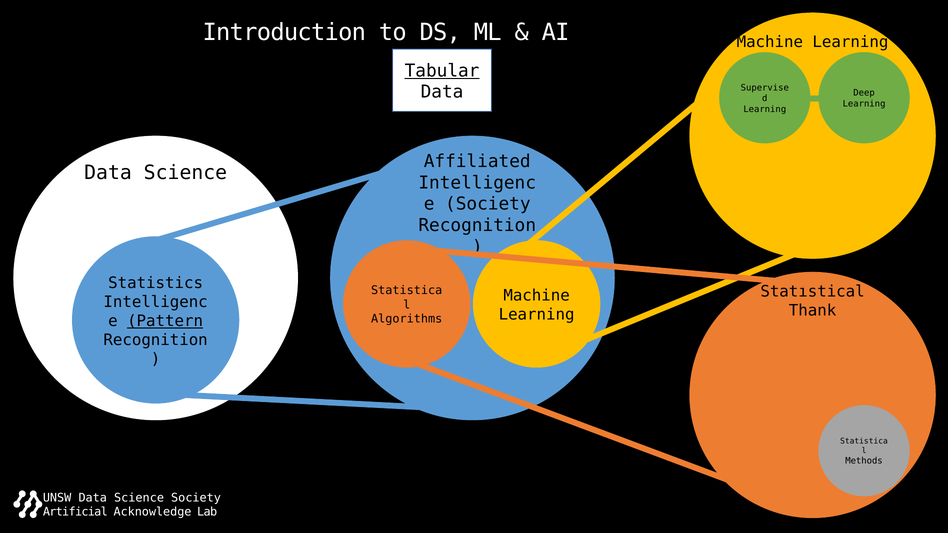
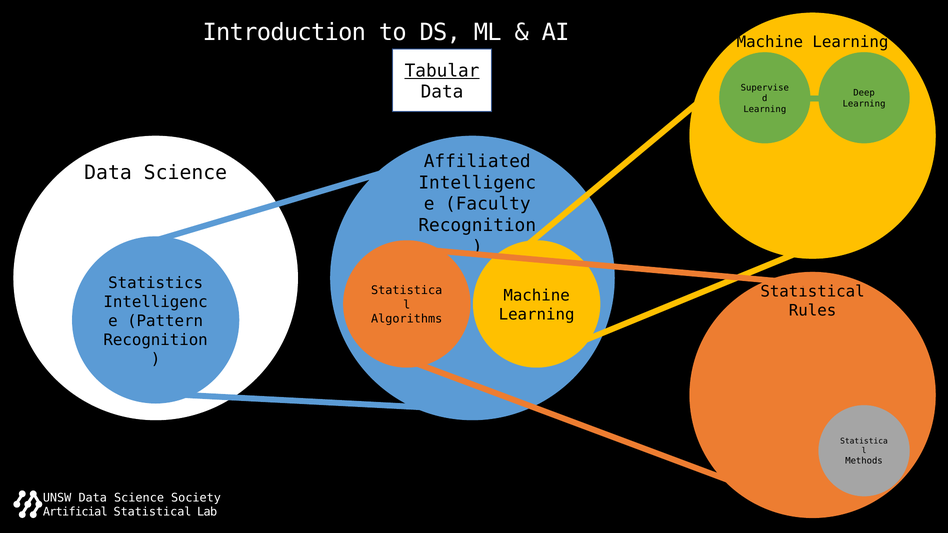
Society: Society -> Faculty (488, 204)
Thank: Thank -> Rules (813, 311)
Pattern underline: present -> none (165, 321)
Artificial Acknowledge: Acknowledge -> Statistical (153, 512)
